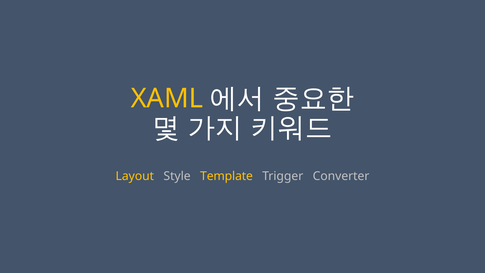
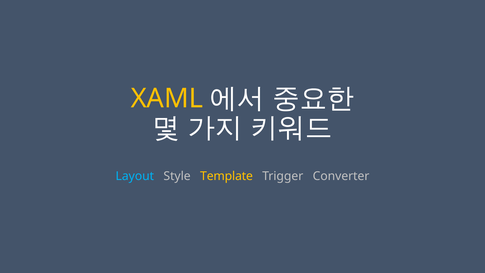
Layout colour: yellow -> light blue (135, 176)
